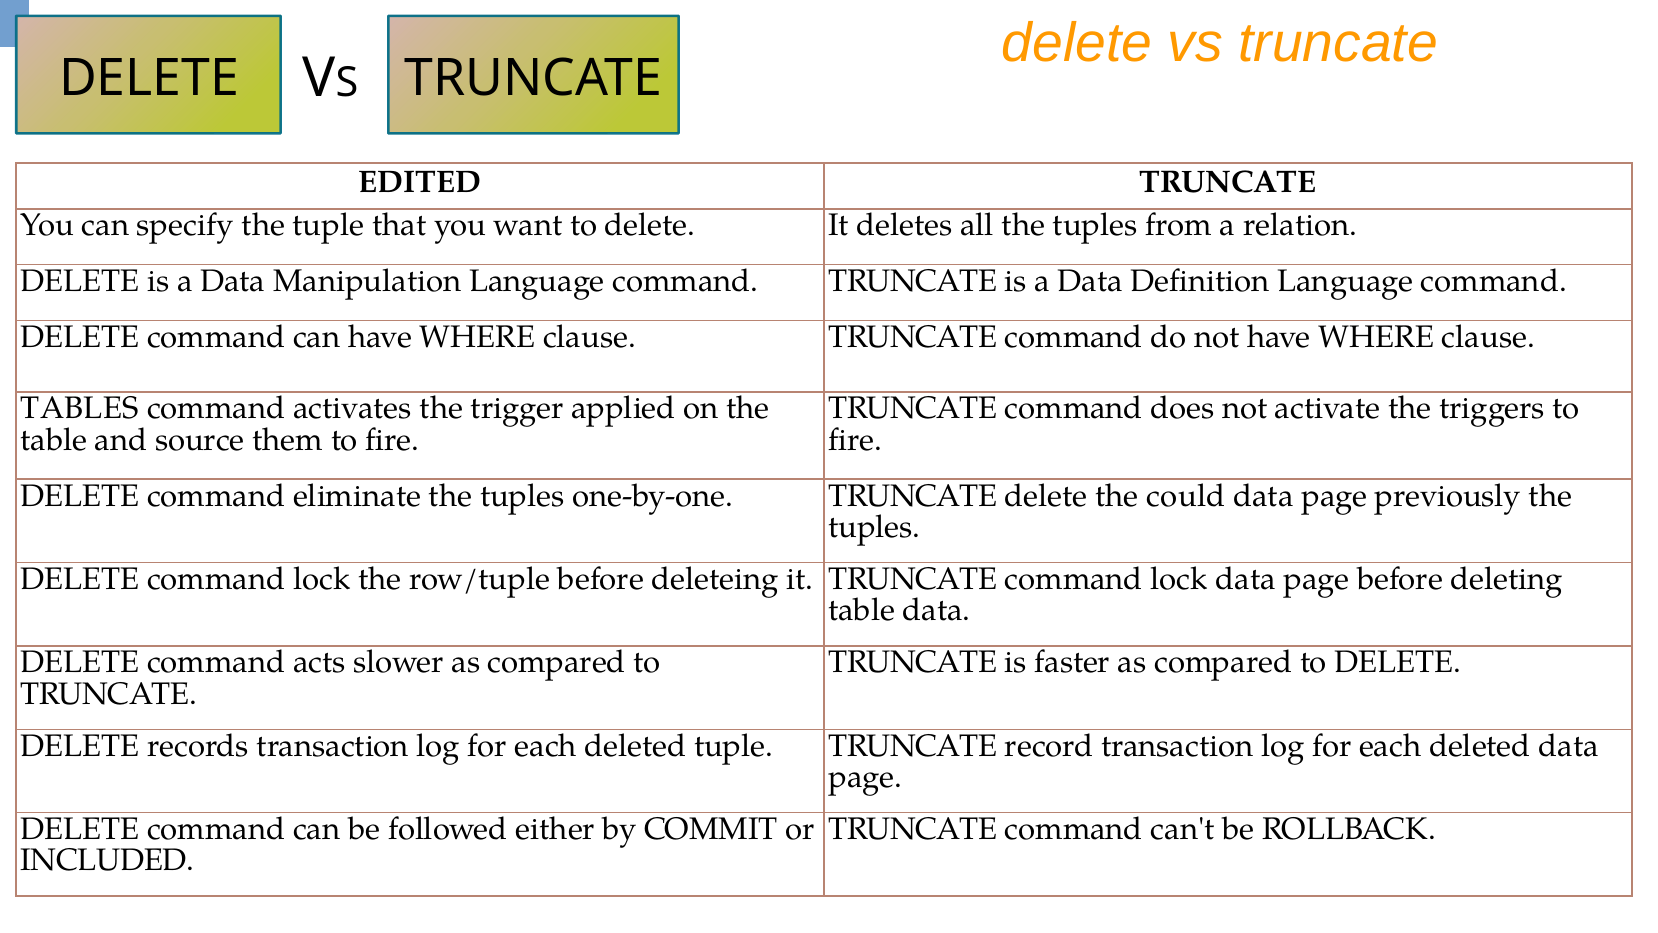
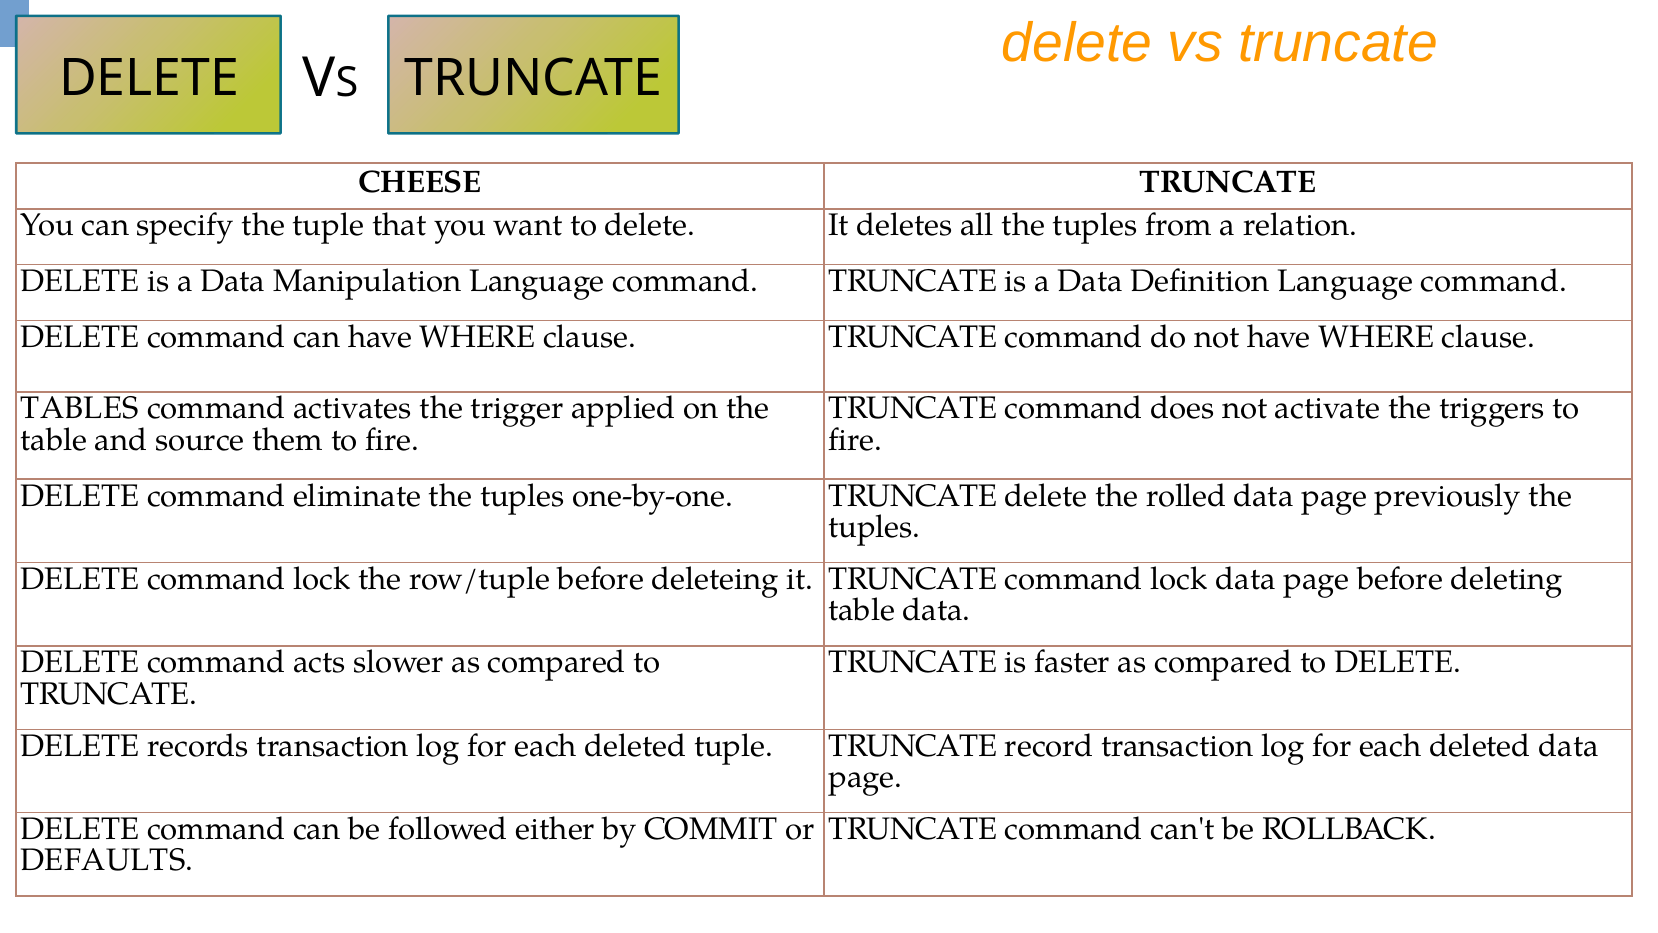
EDITED: EDITED -> CHEESE (420, 183)
could: could -> rolled (1186, 496)
INCLUDED: INCLUDED -> DEFAULTS (107, 860)
